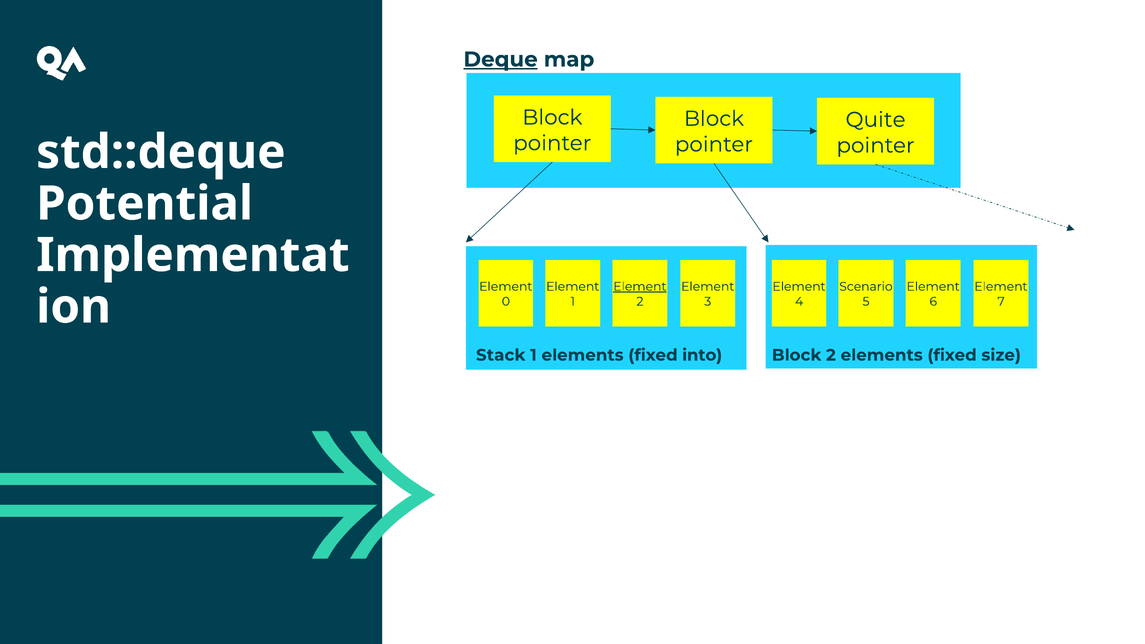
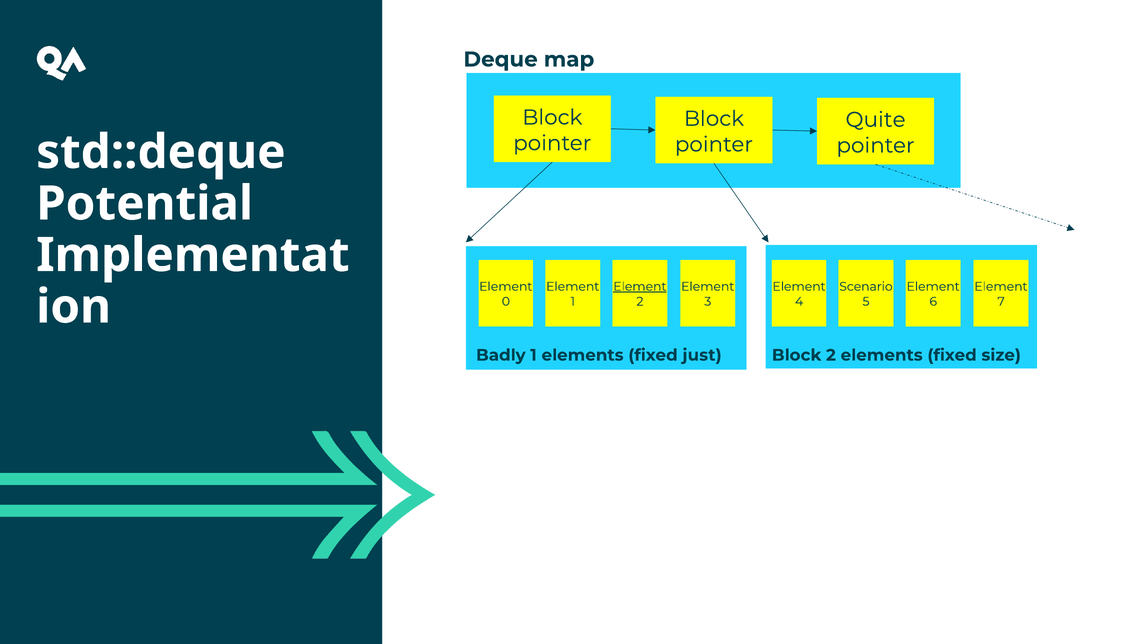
Deque underline: present -> none (501, 59)
Stack: Stack -> Badly (501, 355)
into: into -> just (702, 355)
